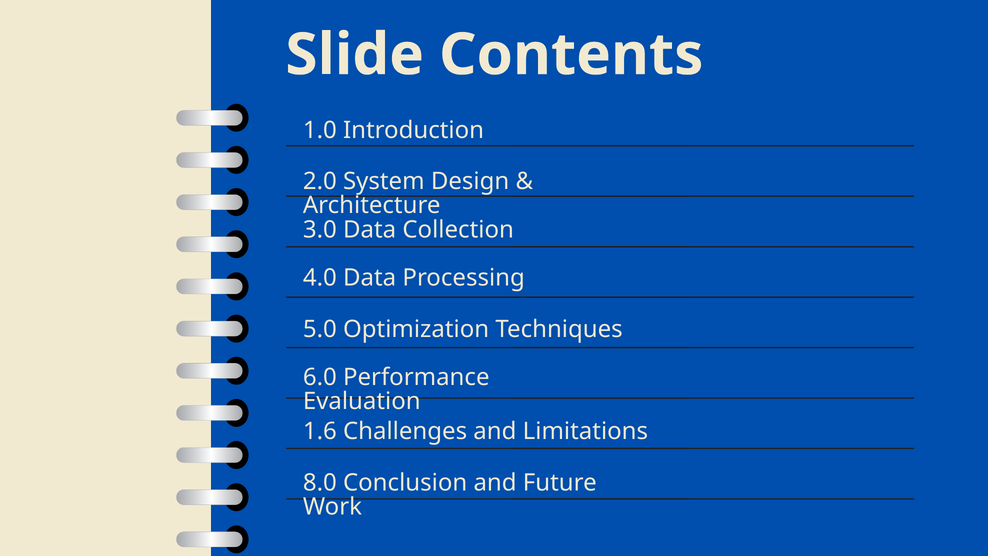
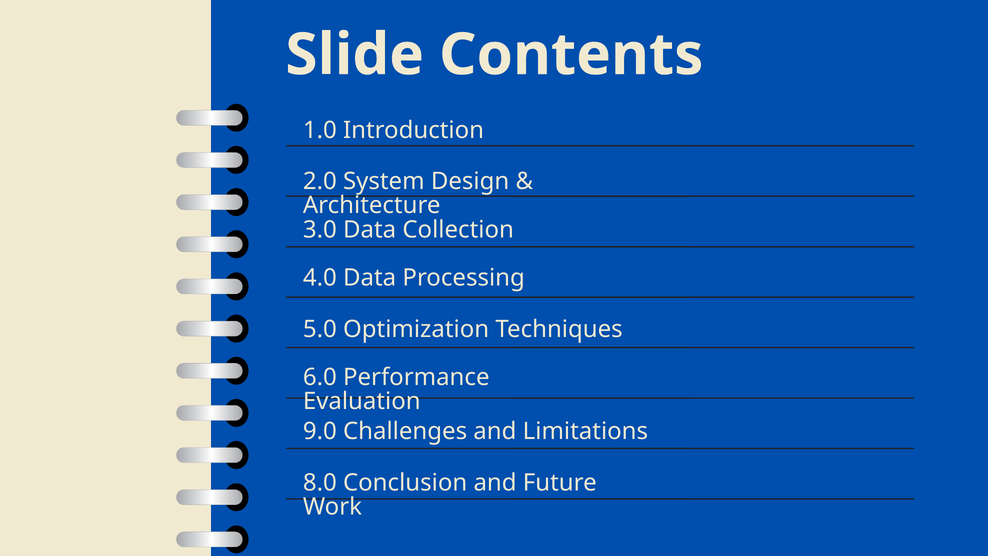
1.6: 1.6 -> 9.0 (320, 431)
